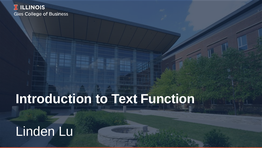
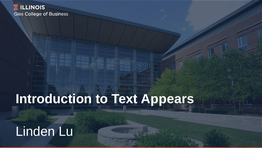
Function: Function -> Appears (168, 99)
